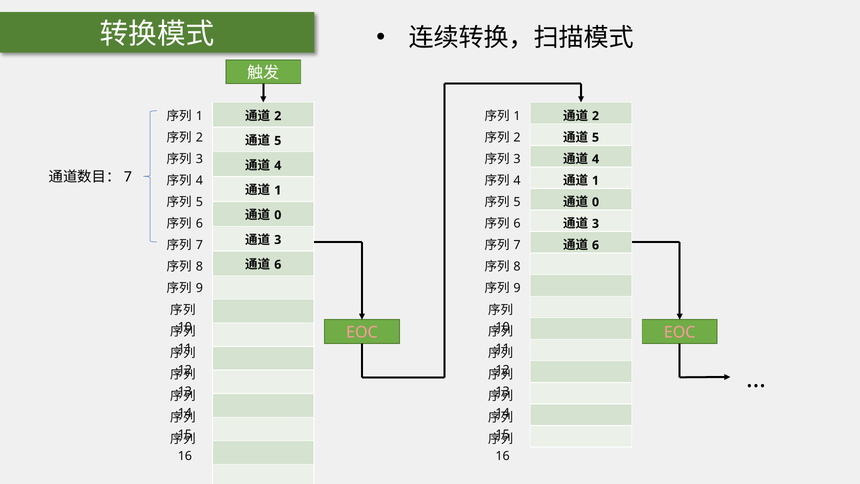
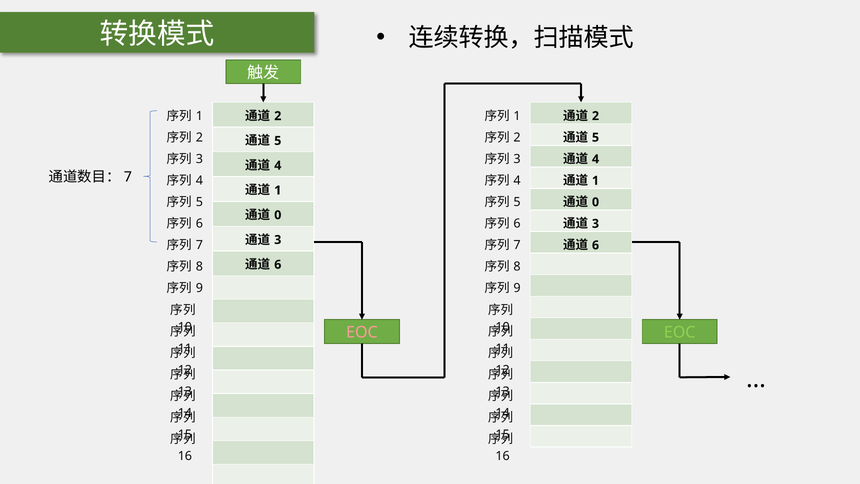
EOC colour: pink -> light green (680, 332)
